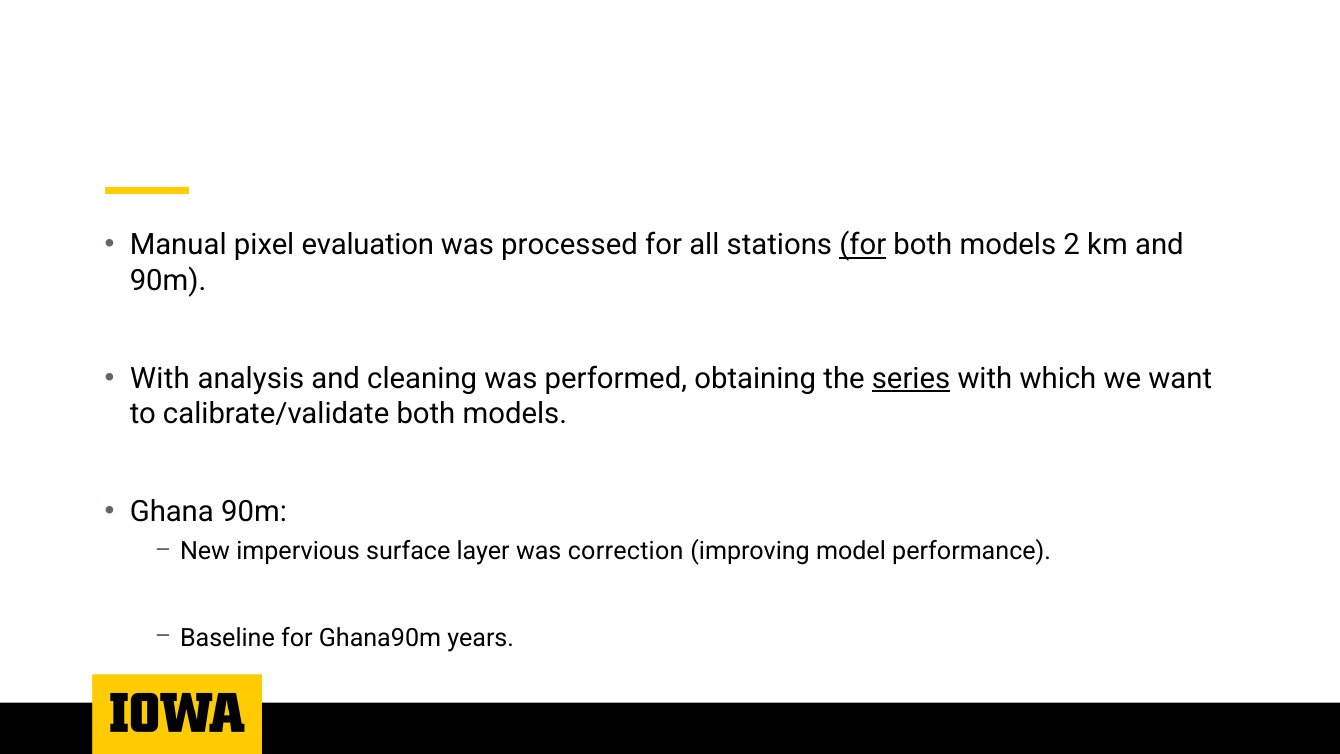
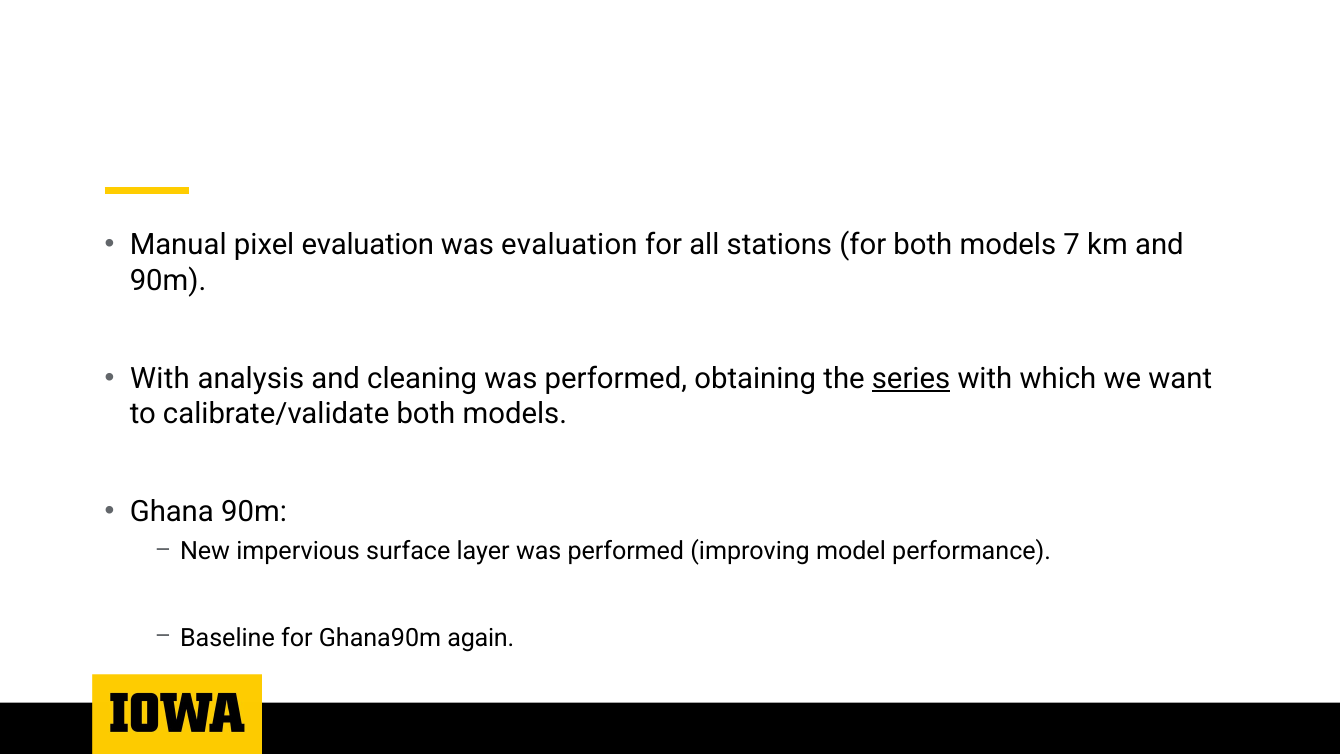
was processed: processed -> evaluation (569, 245)
for underline: present -> none (863, 245)
2: 2 -> 7 (1072, 245)
layer was correction: correction -> performed (626, 551)
years: years -> again (481, 638)
